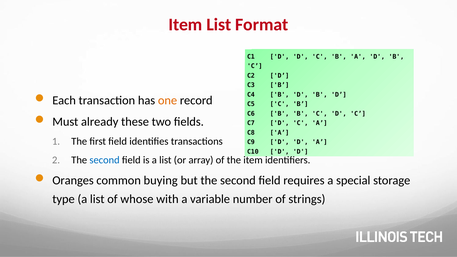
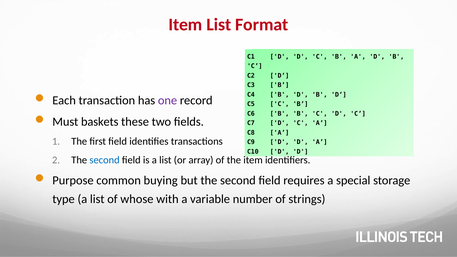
one colour: orange -> purple (168, 100)
already: already -> baskets (100, 122)
Oranges: Oranges -> Purpose (73, 180)
